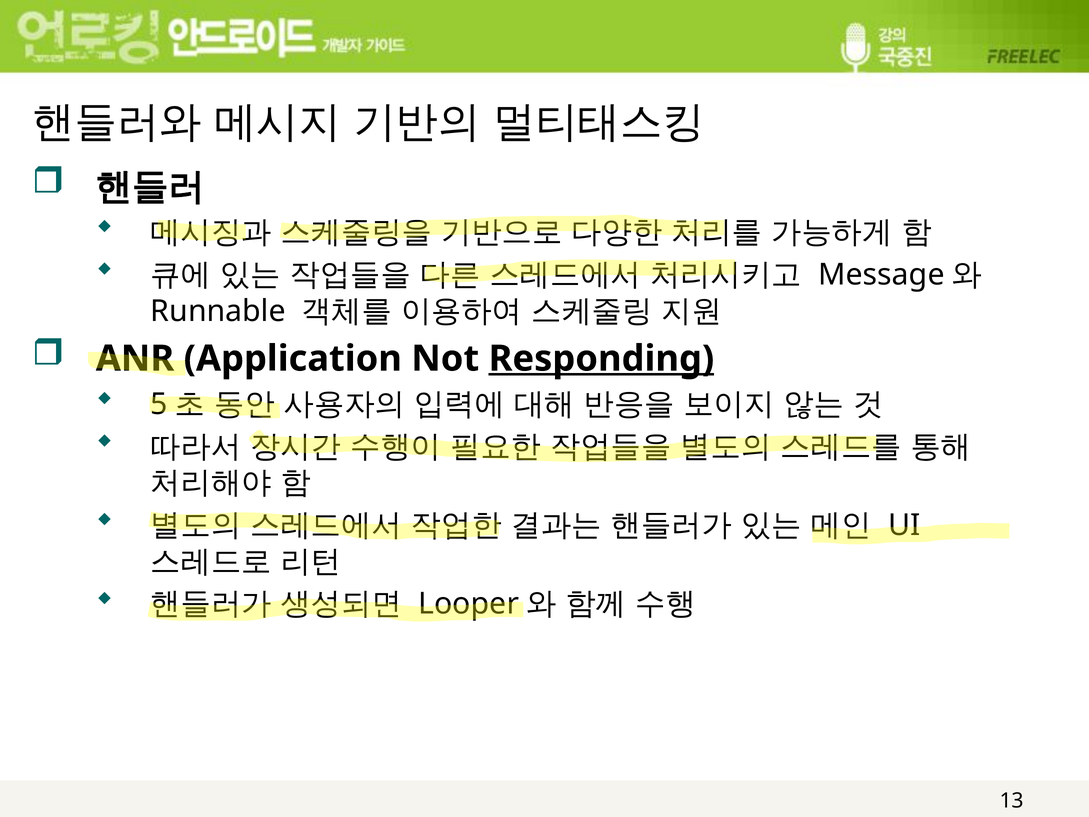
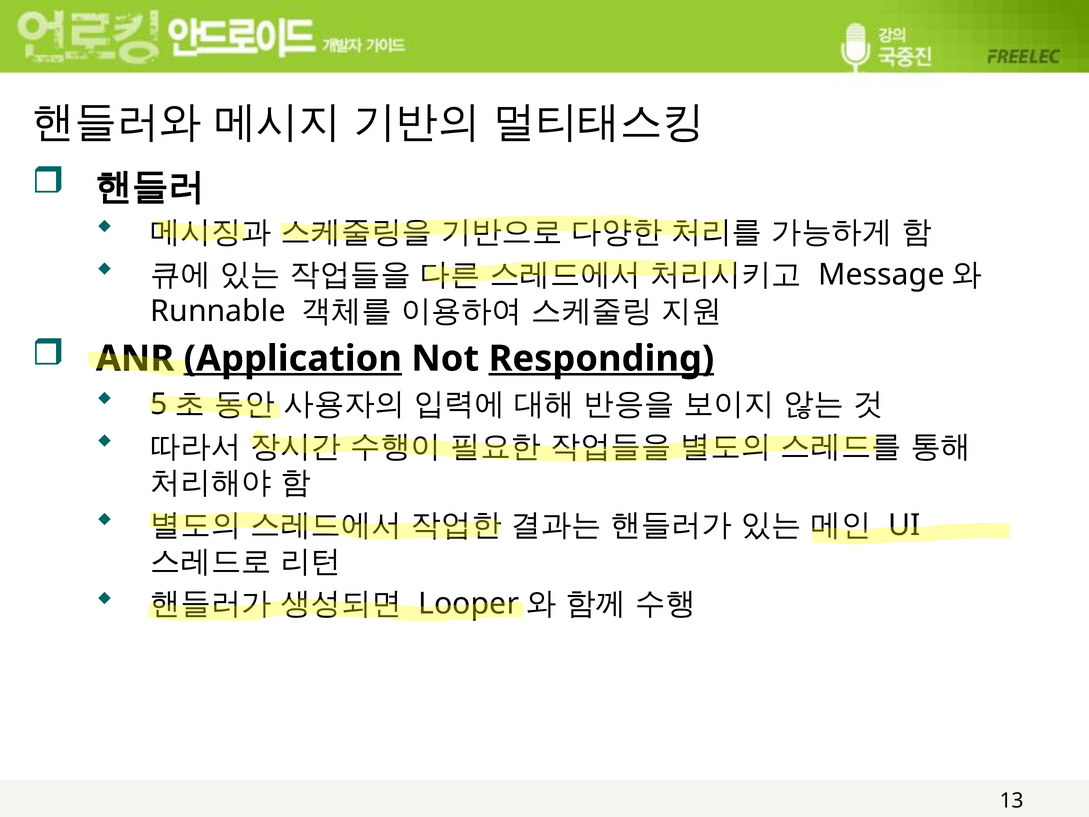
Application underline: none -> present (293, 359)
